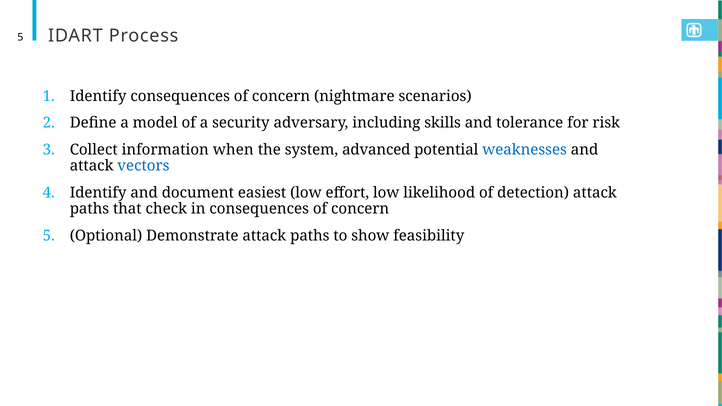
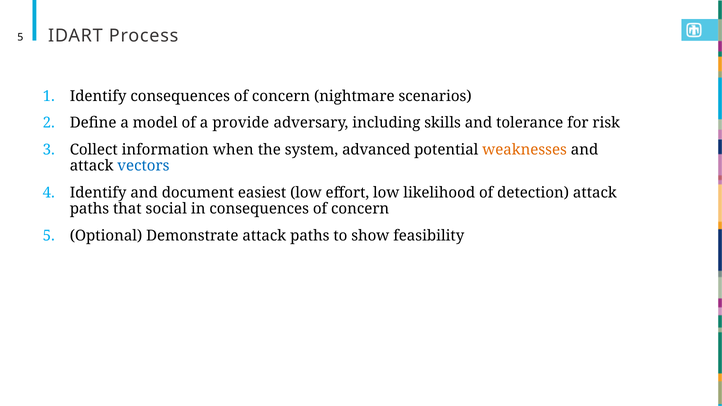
security: security -> provide (241, 123)
weaknesses colour: blue -> orange (525, 150)
check: check -> social (166, 209)
